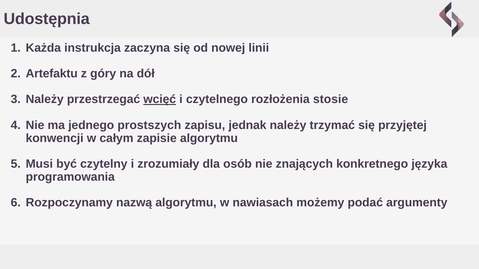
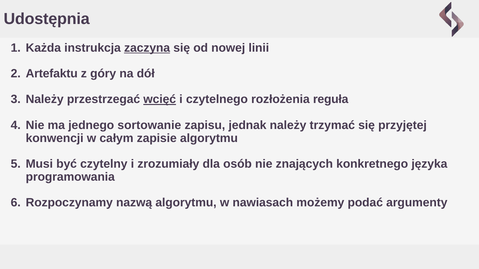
zaczyna underline: none -> present (147, 48)
stosie: stosie -> reguła (331, 100)
prostszych: prostszych -> sortowanie (149, 125)
